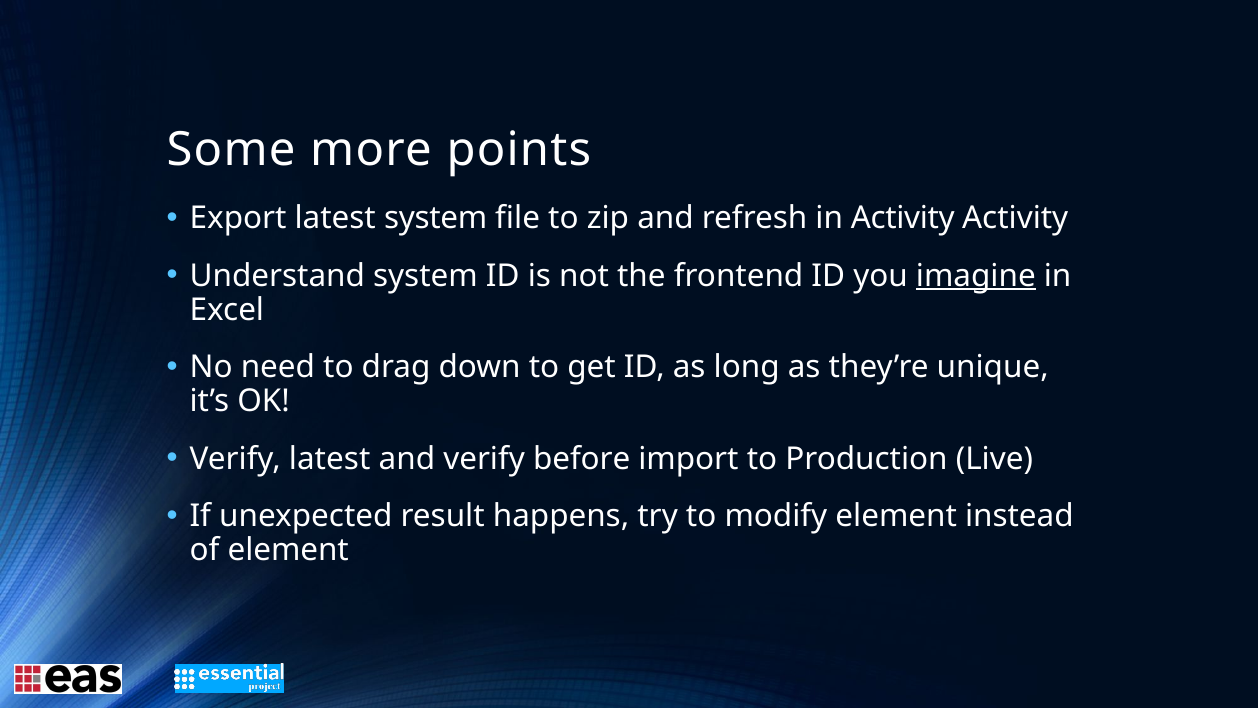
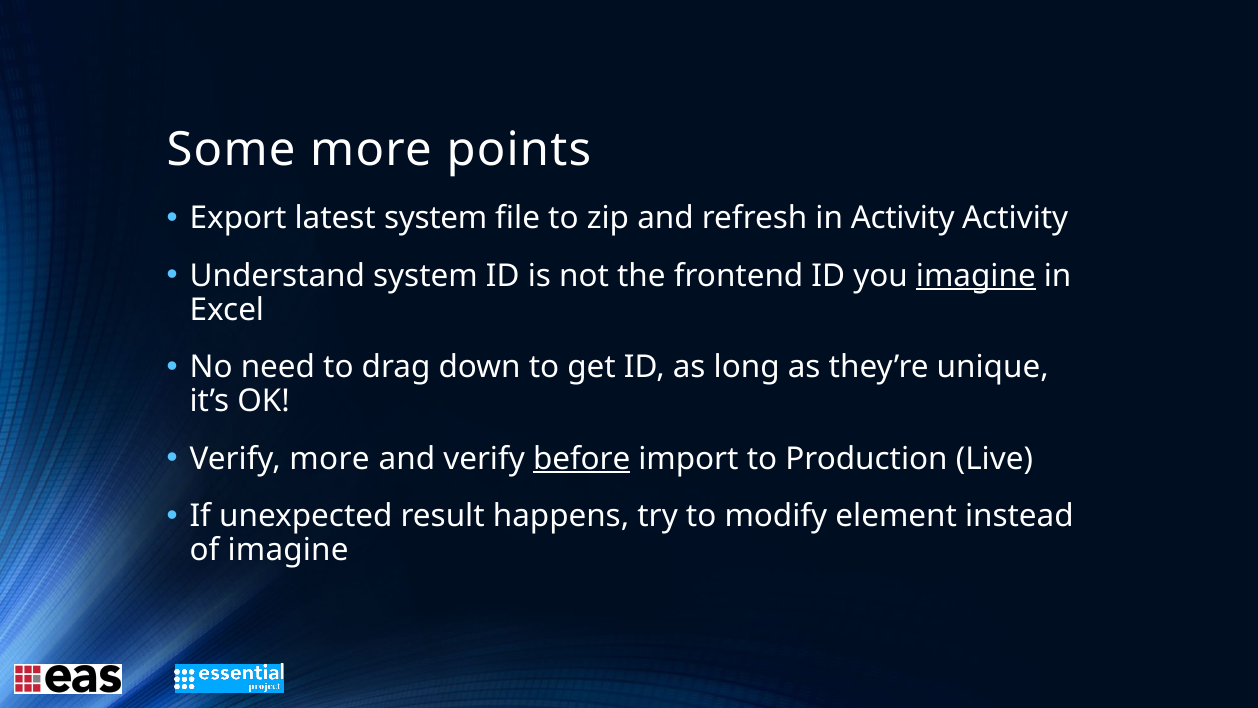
Verify latest: latest -> more (330, 459)
before underline: none -> present (582, 459)
of element: element -> imagine (288, 550)
